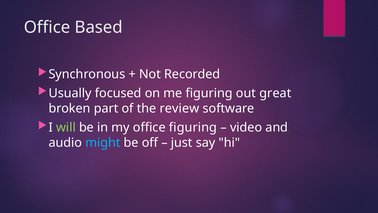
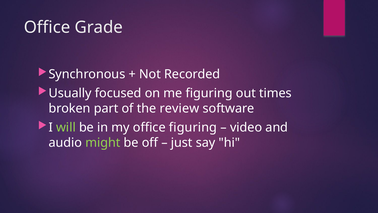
Based: Based -> Grade (99, 27)
great: great -> times (275, 93)
might colour: light blue -> light green (103, 142)
